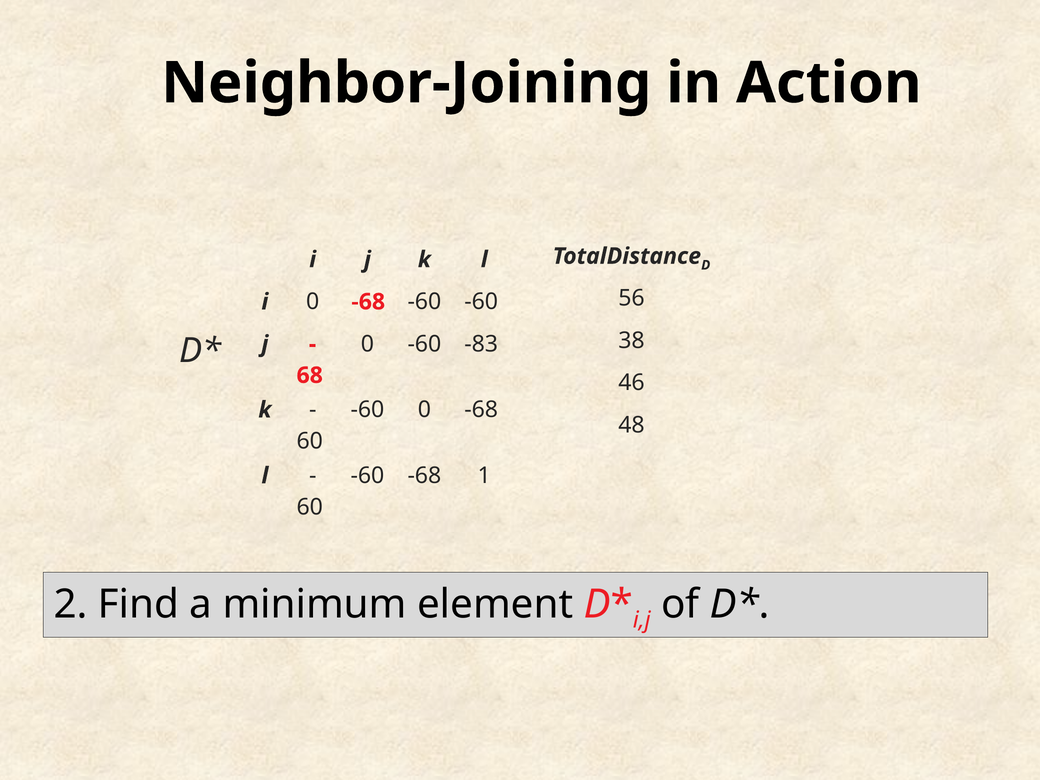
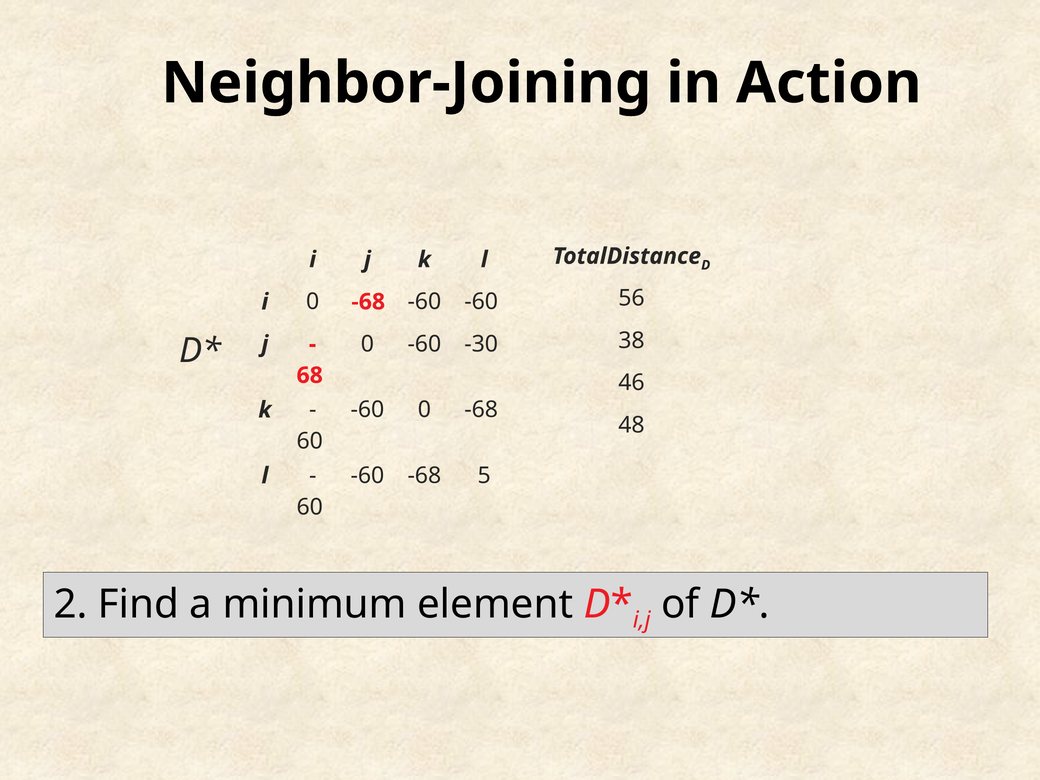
-83: -83 -> -30 (481, 344)
1: 1 -> 5 (484, 476)
